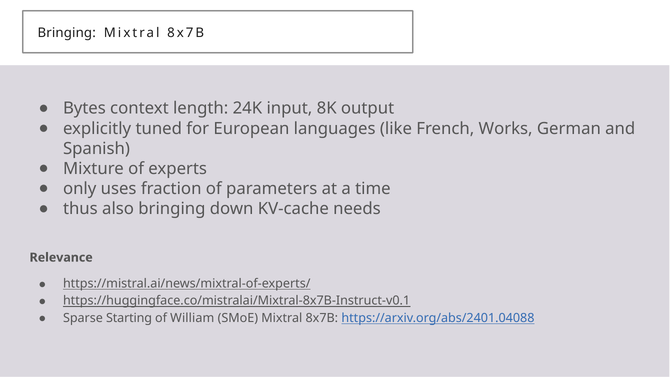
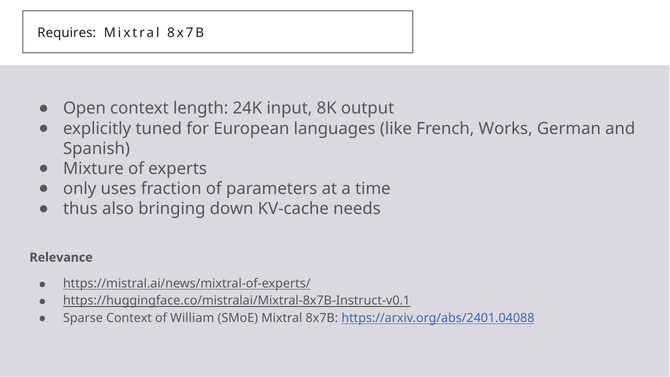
Bringing: Bringing -> Requires (67, 33)
Bytes: Bytes -> Open (84, 108)
Sparse Starting: Starting -> Context (129, 318)
